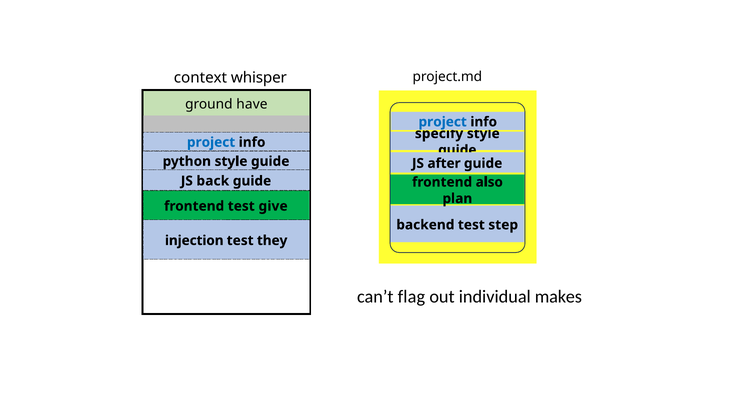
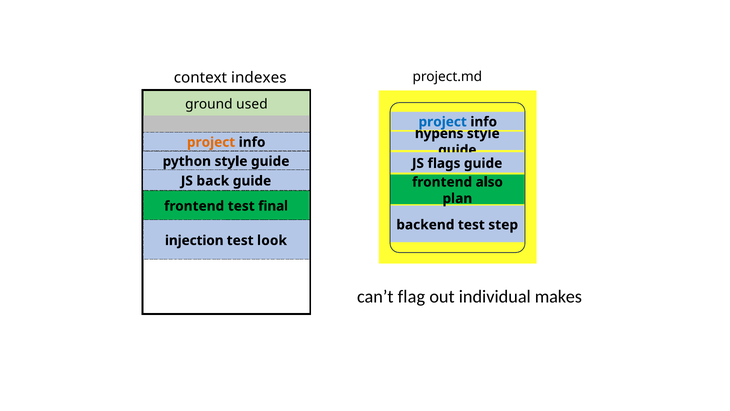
whisper: whisper -> indexes (259, 78)
have: have -> used (252, 104)
specify: specify -> hypens (439, 133)
project colour: blue -> orange (211, 142)
after: after -> flags (444, 163)
give: give -> final (273, 206)
they: they -> look (272, 240)
